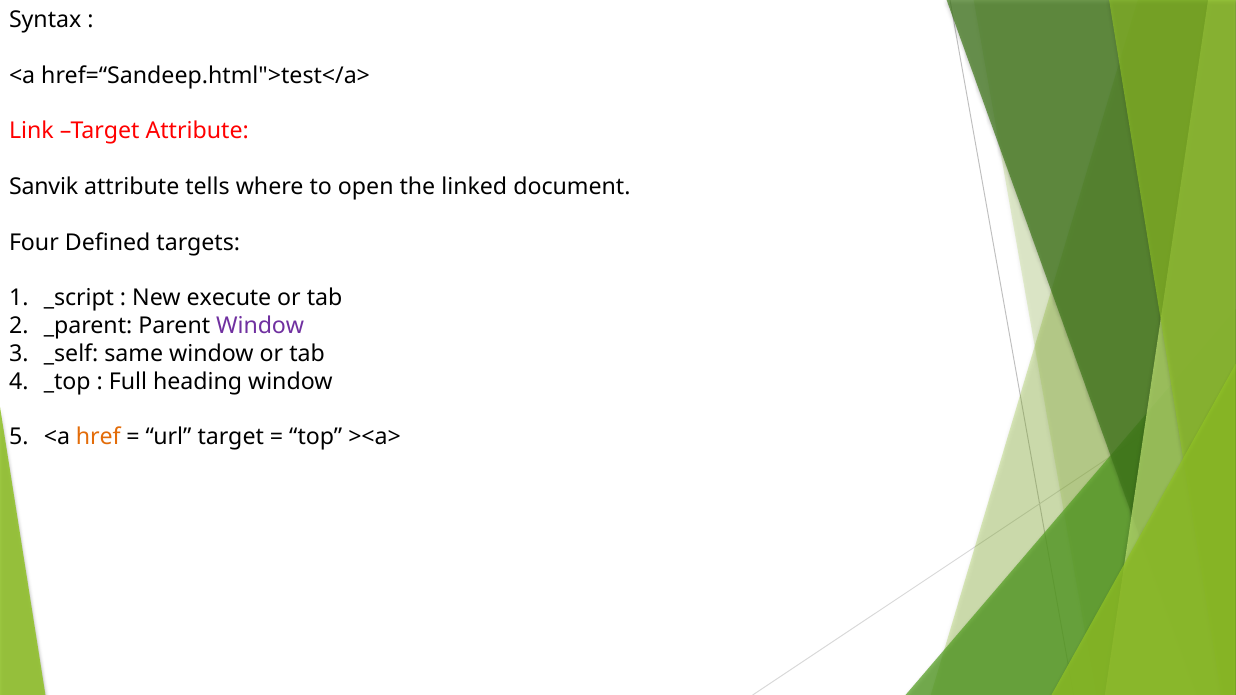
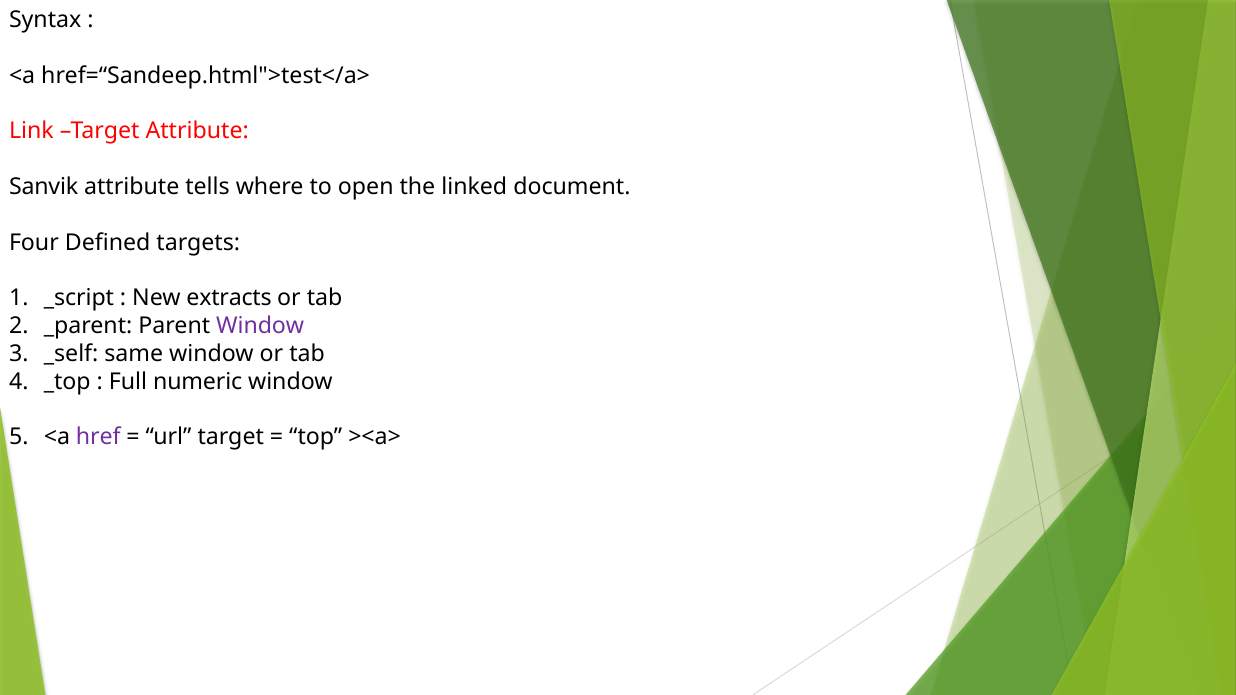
execute: execute -> extracts (229, 298)
heading: heading -> numeric (198, 382)
href colour: orange -> purple (98, 437)
